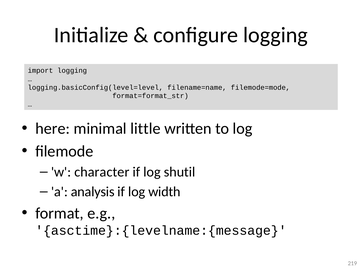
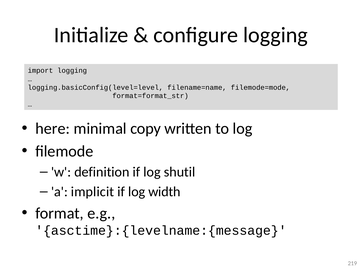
little: little -> copy (146, 128)
character: character -> definition (102, 172)
analysis: analysis -> implicit (93, 191)
